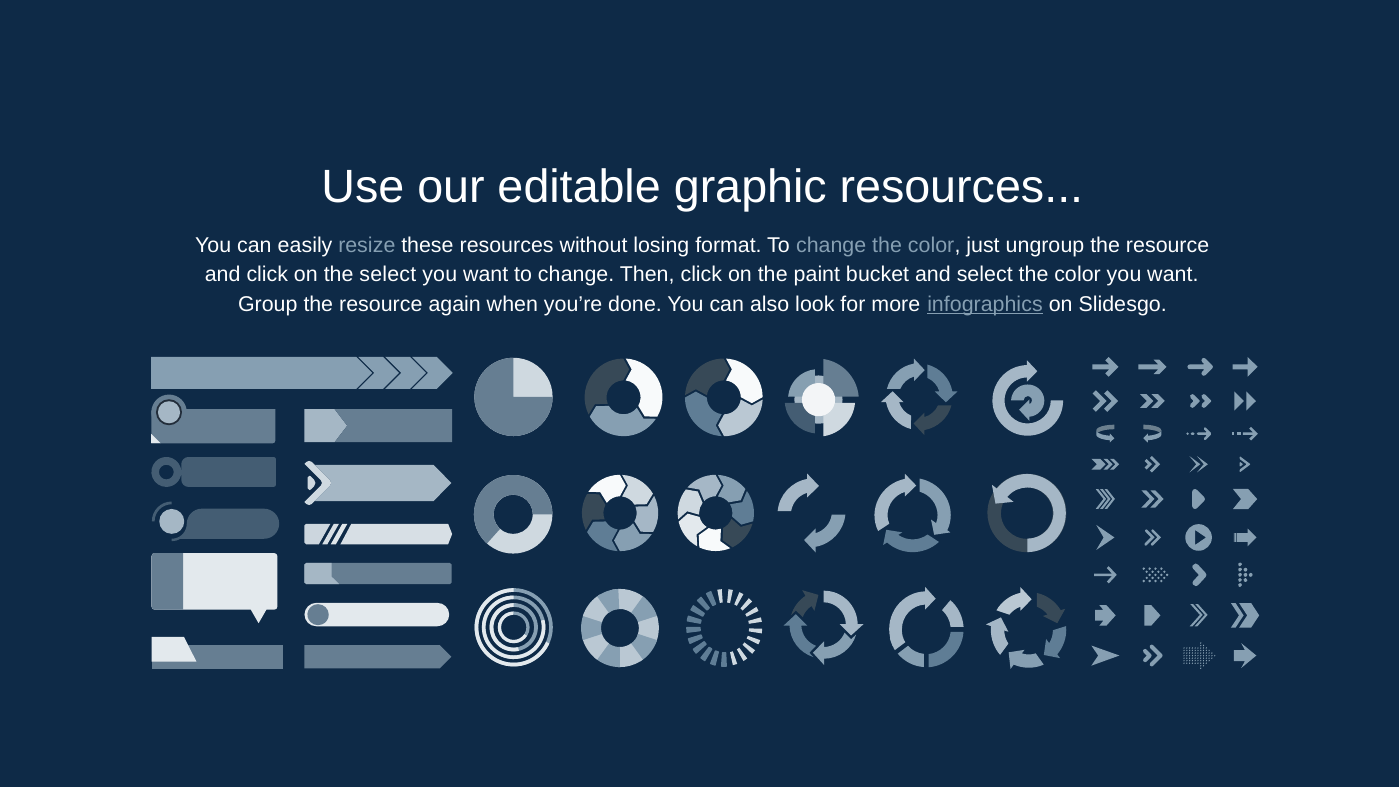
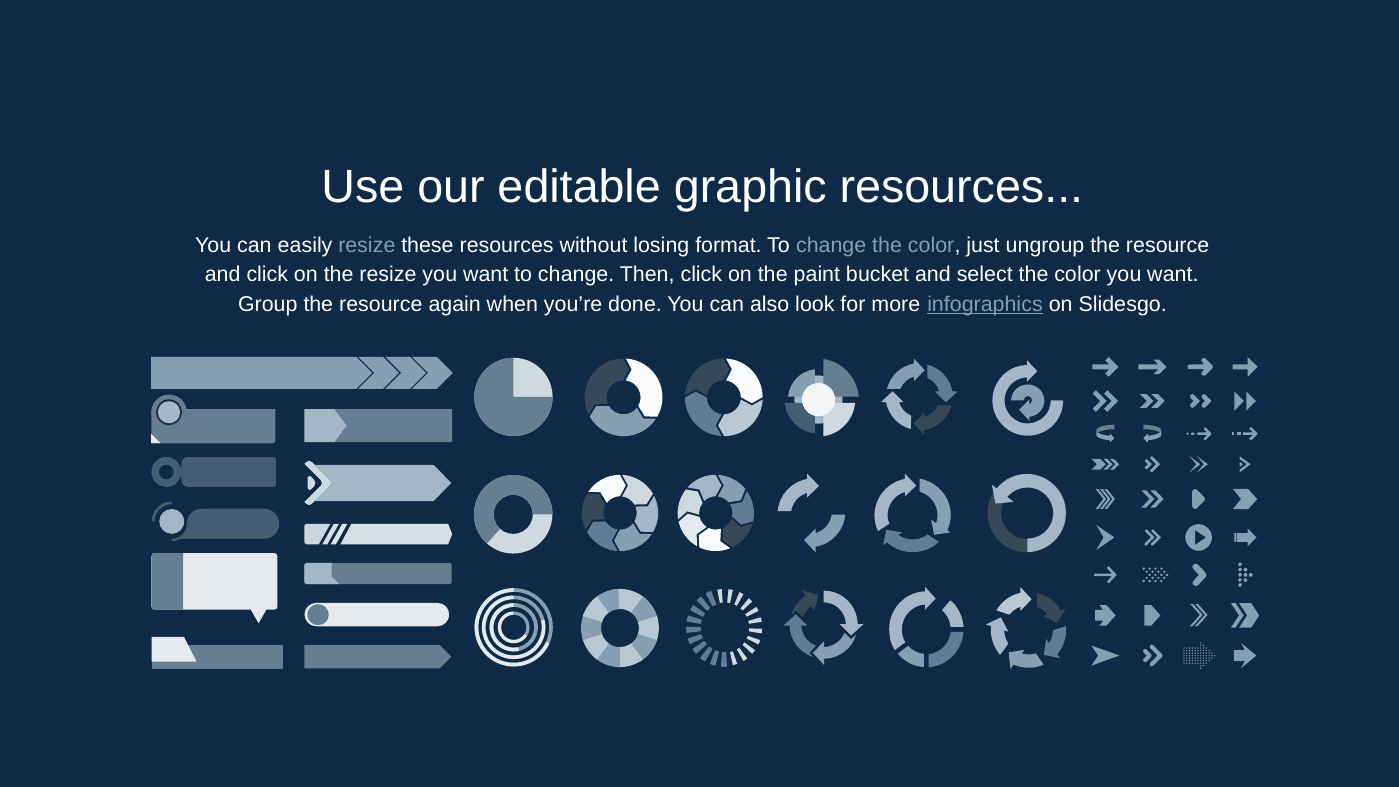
the select: select -> resize (388, 275)
